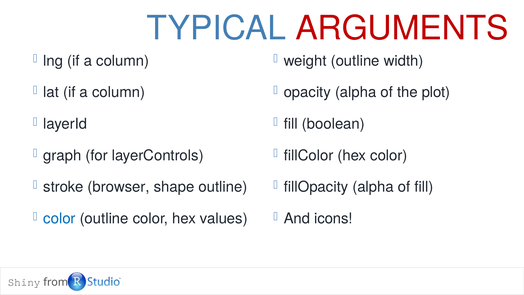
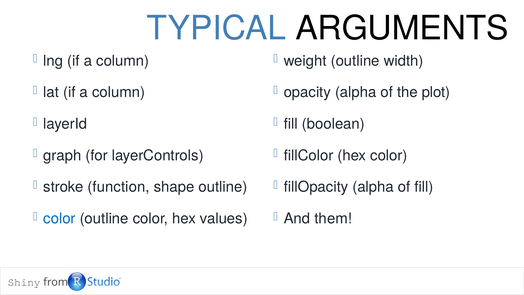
ARGUMENTS colour: red -> black (402, 28)
browser: browser -> function (119, 187)
icons: icons -> them (333, 218)
